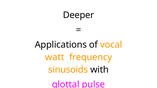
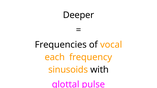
Applications: Applications -> Frequencies (61, 45)
watt: watt -> each (55, 57)
